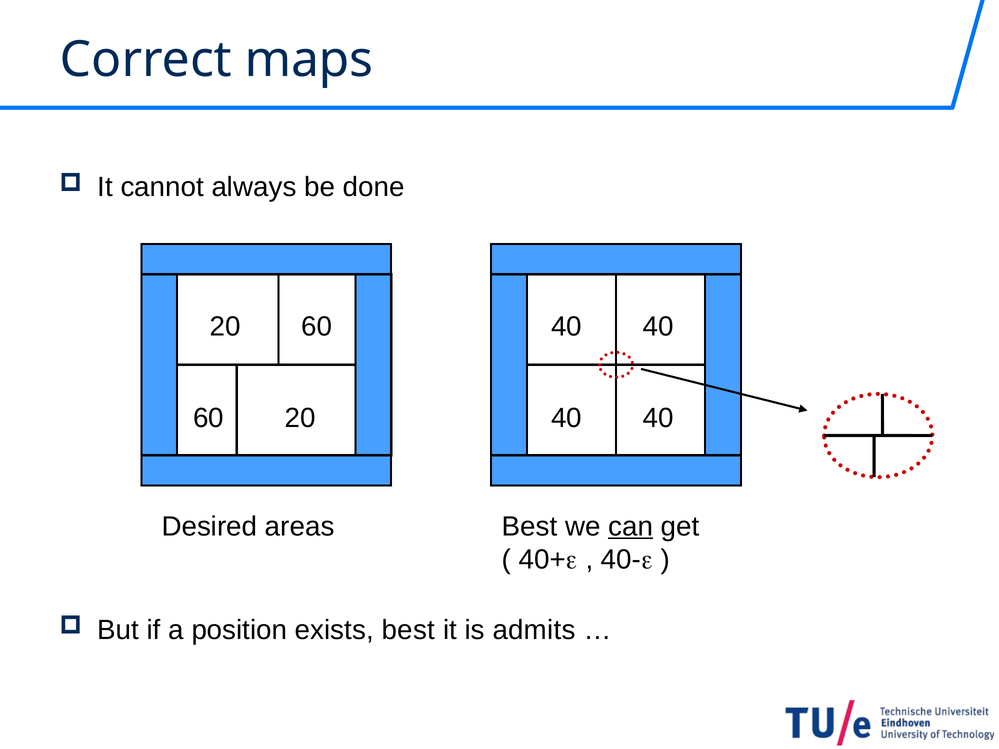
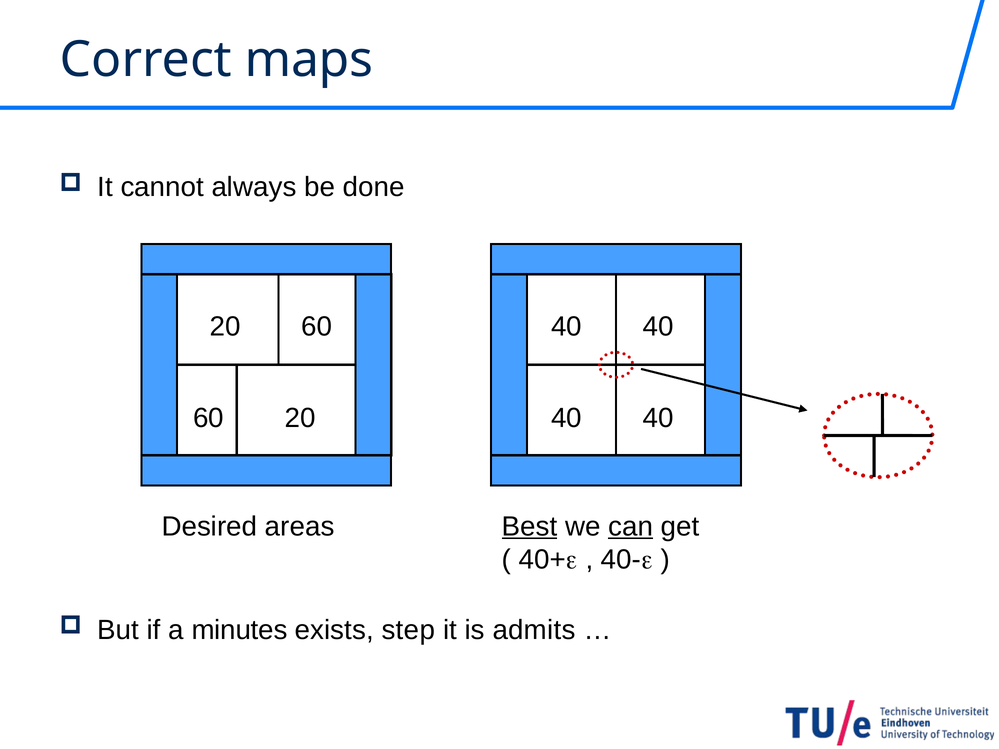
Best underline: none -> present (530, 527)
position: position -> minutes (239, 630)
exists best: best -> step (408, 630)
